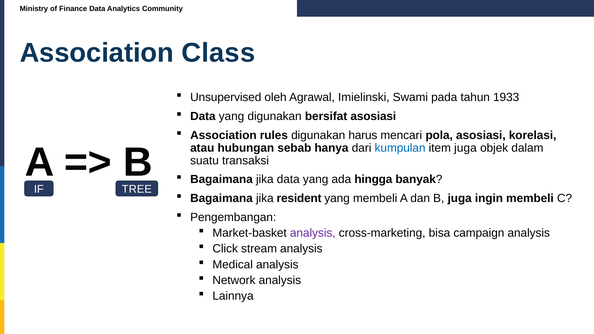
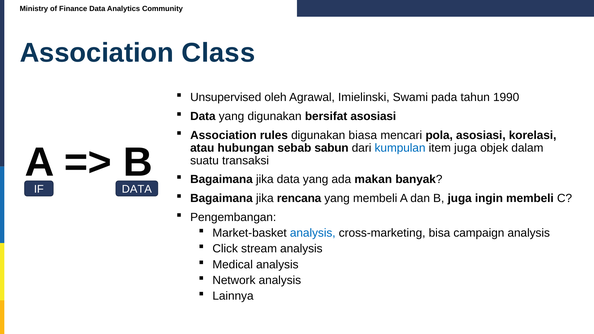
1933: 1933 -> 1990 (506, 97)
harus: harus -> biasa (363, 135)
hanya: hanya -> sabun (332, 148)
hingga: hingga -> makan (373, 180)
IF TREE: TREE -> DATA (137, 189)
resident: resident -> rencana (299, 198)
analysis colour: purple -> blue (313, 233)
